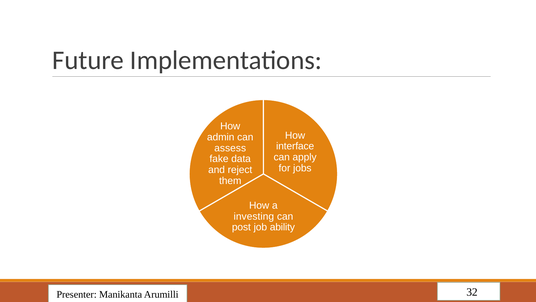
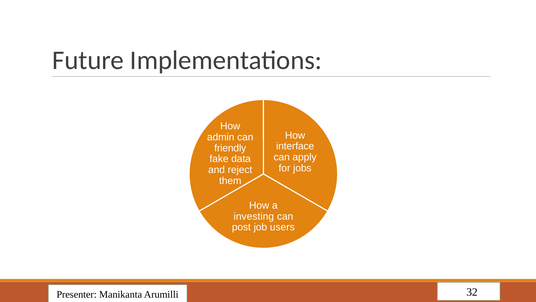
assess: assess -> friendly (230, 148)
ability: ability -> users (282, 227)
